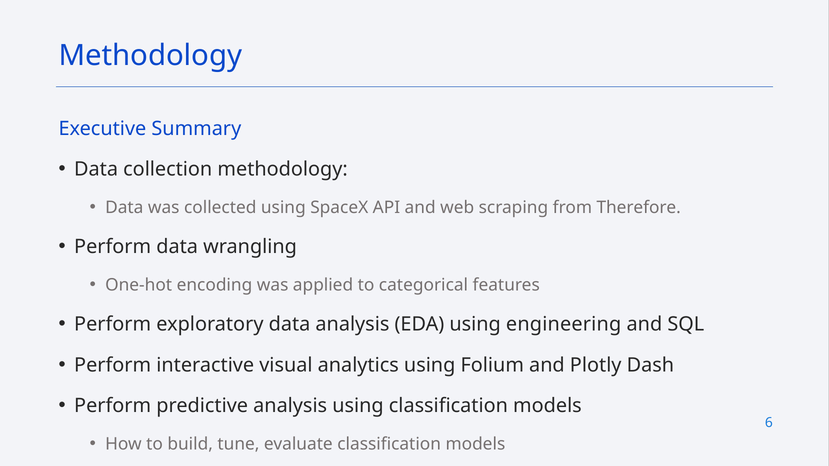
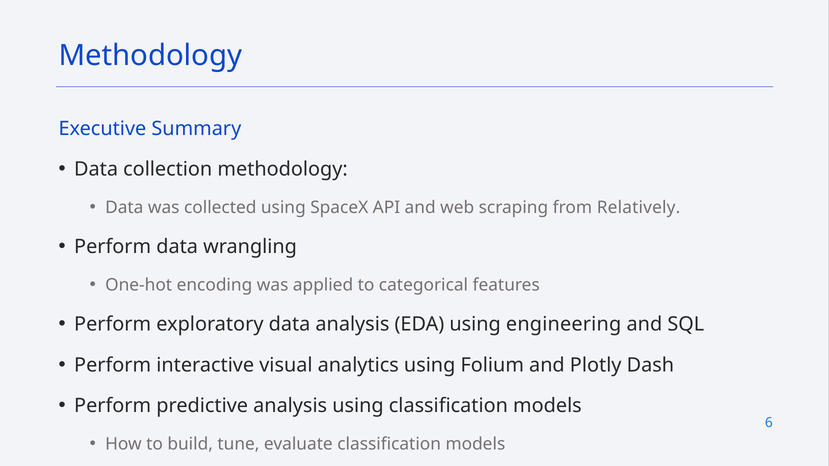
Therefore: Therefore -> Relatively (639, 208)
